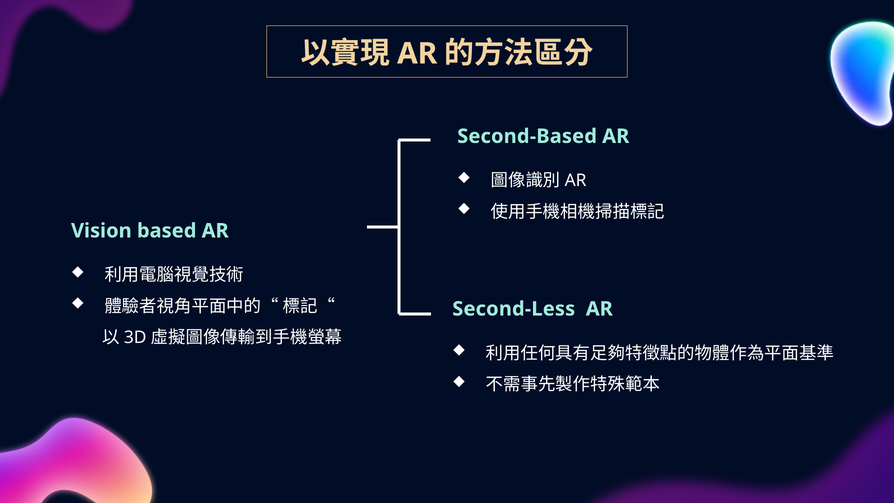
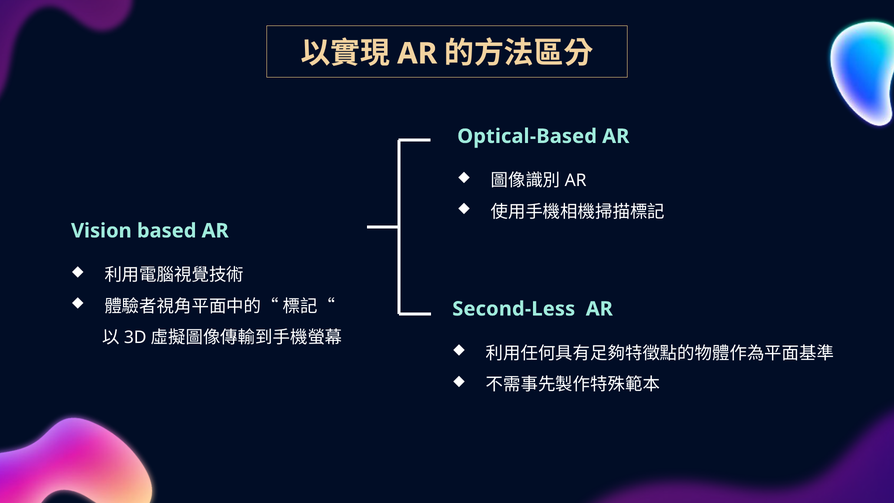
Second-Based: Second-Based -> Optical-Based (527, 136)
